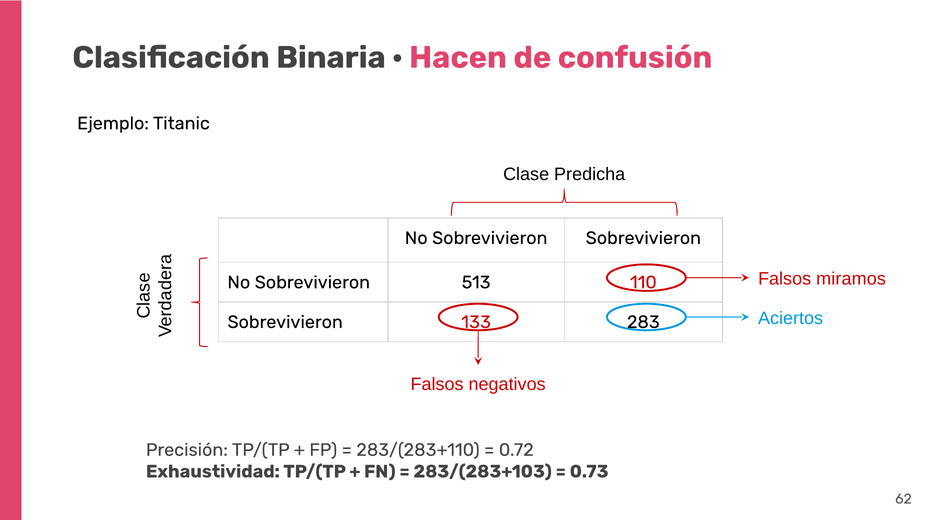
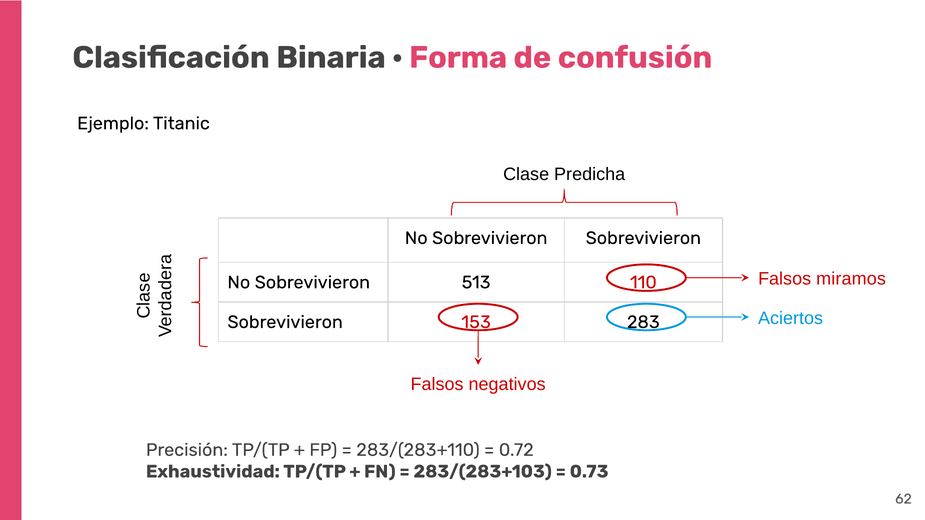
Hacen: Hacen -> Forma (458, 58)
133: 133 -> 153 (476, 322)
